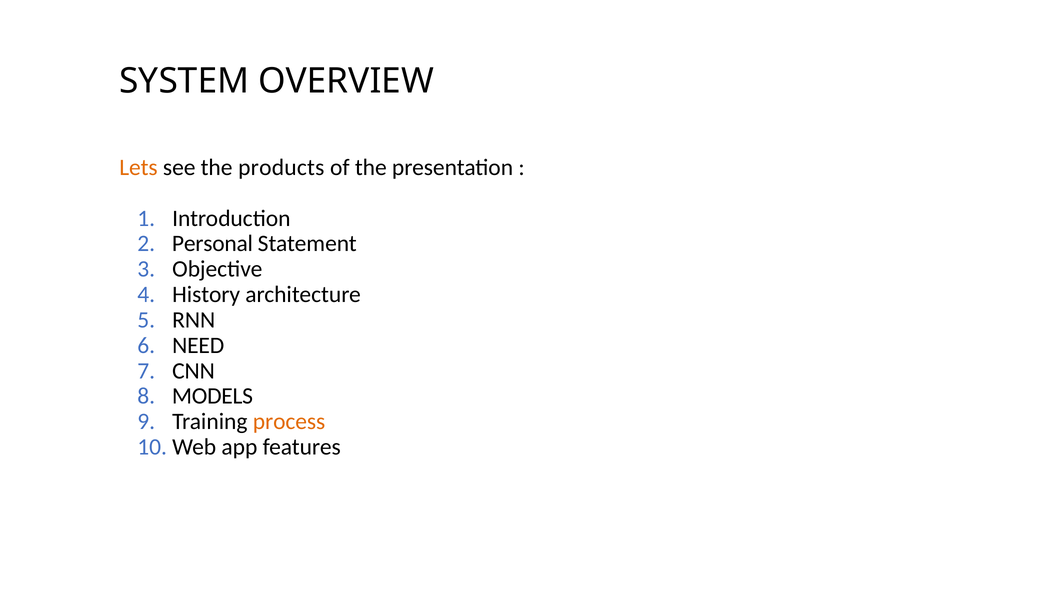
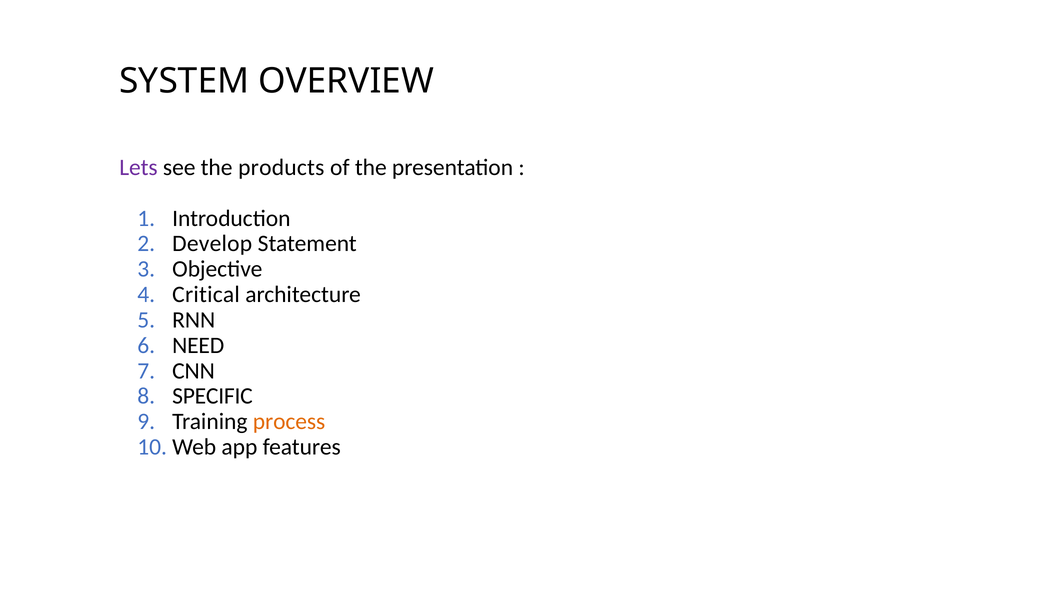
Lets colour: orange -> purple (138, 167)
Personal: Personal -> Develop (212, 244)
History: History -> Critical (206, 294)
MODELS: MODELS -> SPECIFIC (212, 396)
